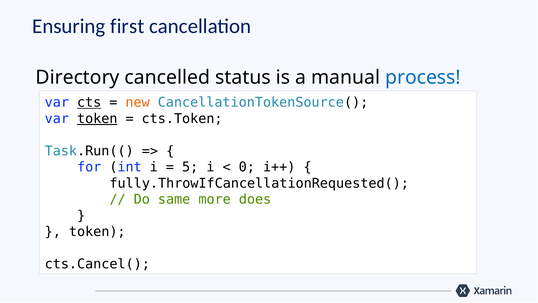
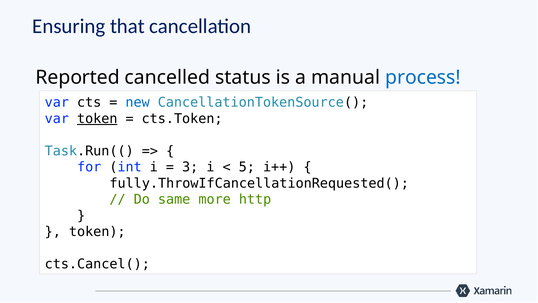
first: first -> that (127, 26)
Directory: Directory -> Reported (78, 77)
cts underline: present -> none (89, 102)
new colour: orange -> blue (138, 102)
5: 5 -> 3 (190, 167)
0: 0 -> 5 (247, 167)
does: does -> http (255, 199)
